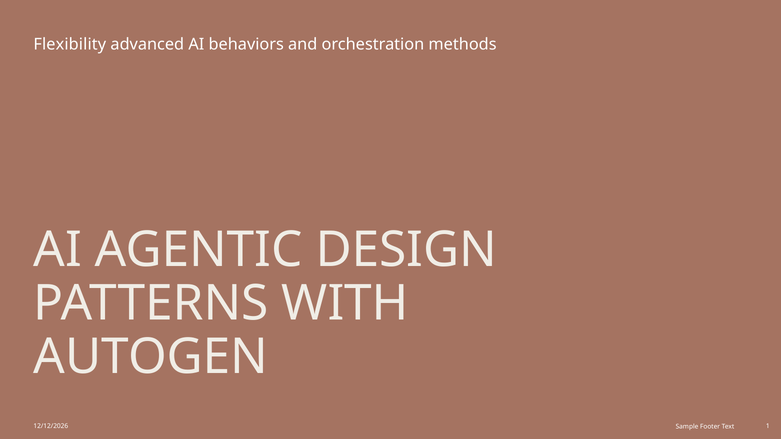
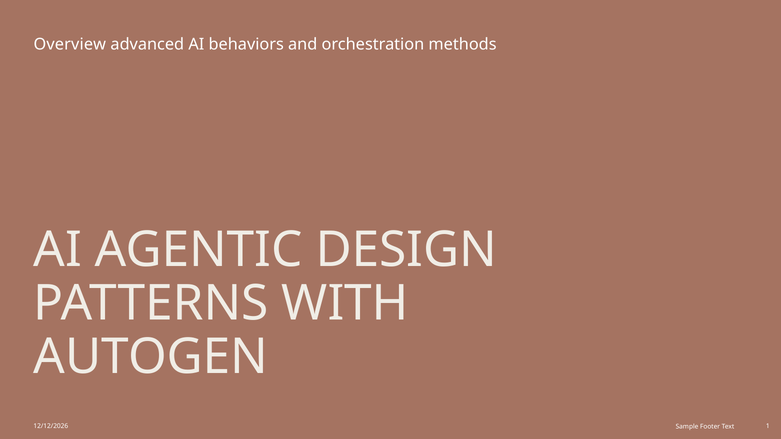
Flexibility: Flexibility -> Overview (70, 44)
